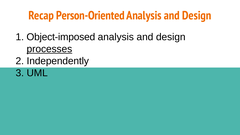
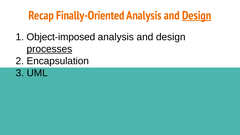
Person-Oriented: Person-Oriented -> Finally-Oriented (90, 15)
Design underline: none -> present (197, 15)
Independently: Independently -> Encapsulation (58, 61)
